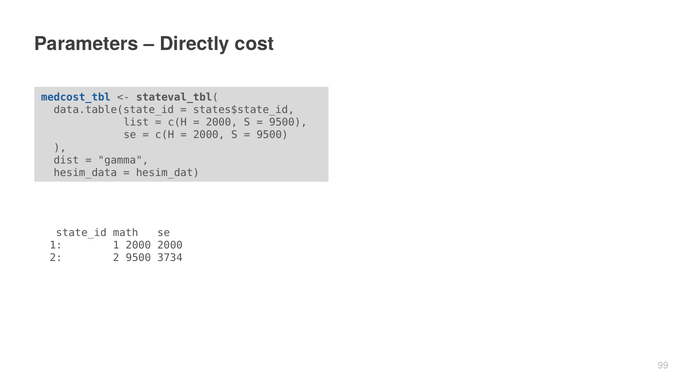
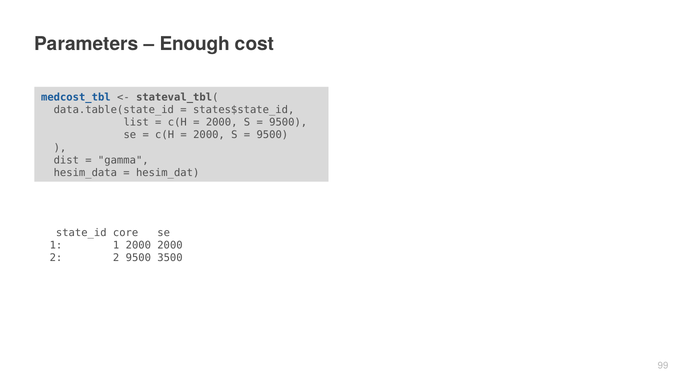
Directly: Directly -> Enough (195, 44)
math: math -> core (126, 233)
3734: 3734 -> 3500 (170, 258)
